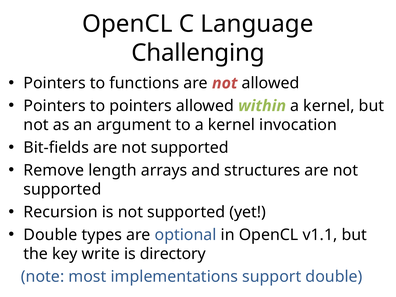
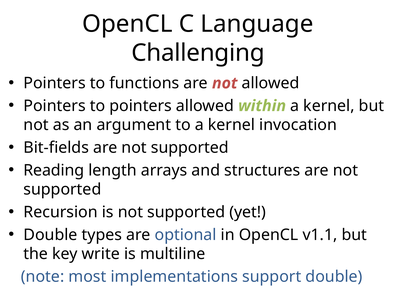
Remove: Remove -> Reading (54, 170)
directory: directory -> multiline (173, 254)
